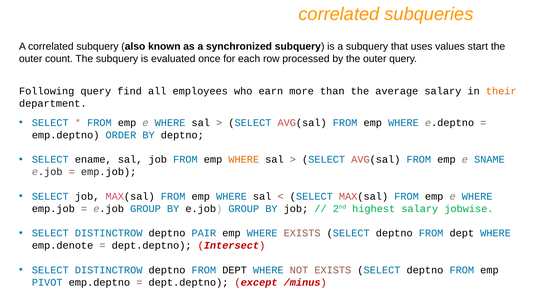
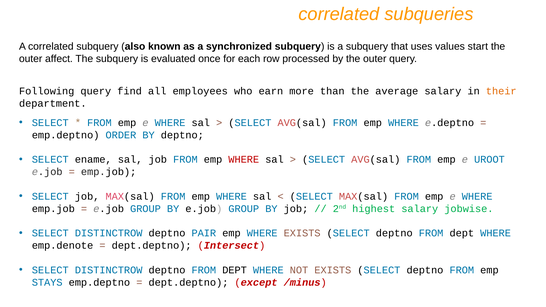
count: count -> affect (59, 59)
WHERE colour: orange -> red (244, 160)
SNAME: SNAME -> UROOT (489, 160)
PIVOT: PIVOT -> STAYS (47, 282)
